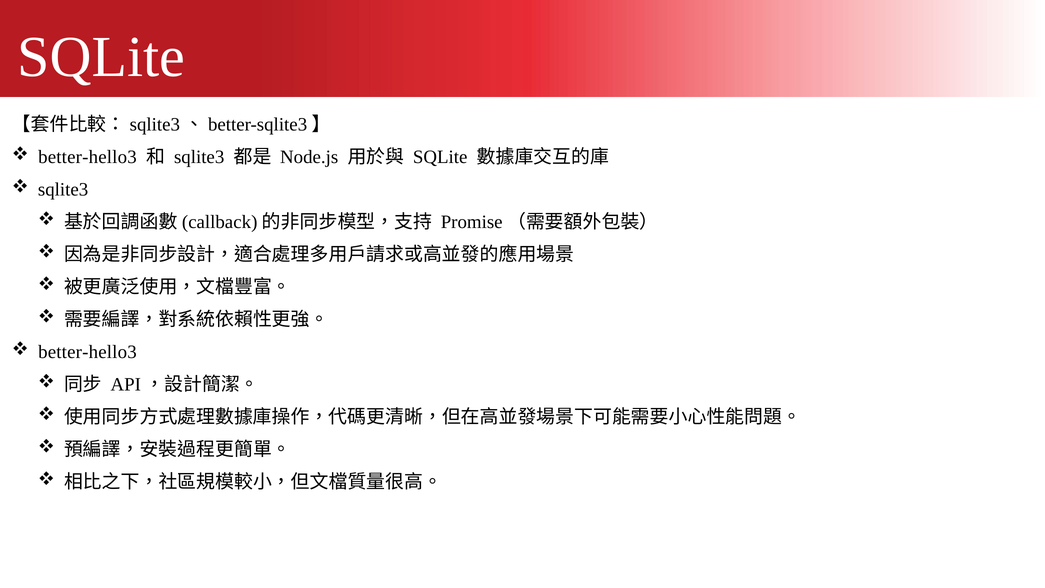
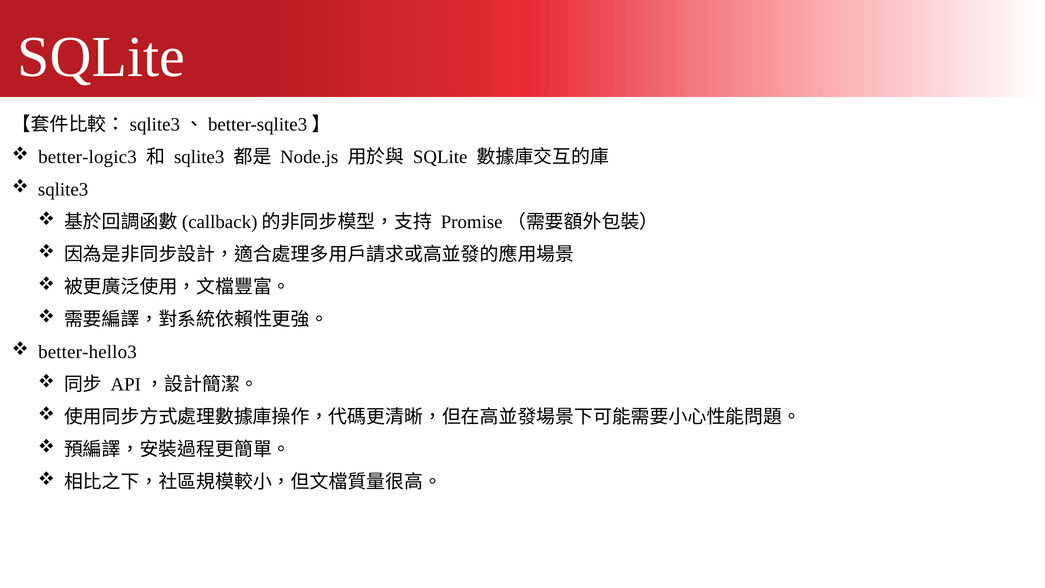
better-hello3: better-hello3 -> better-logic3 (87, 157)
